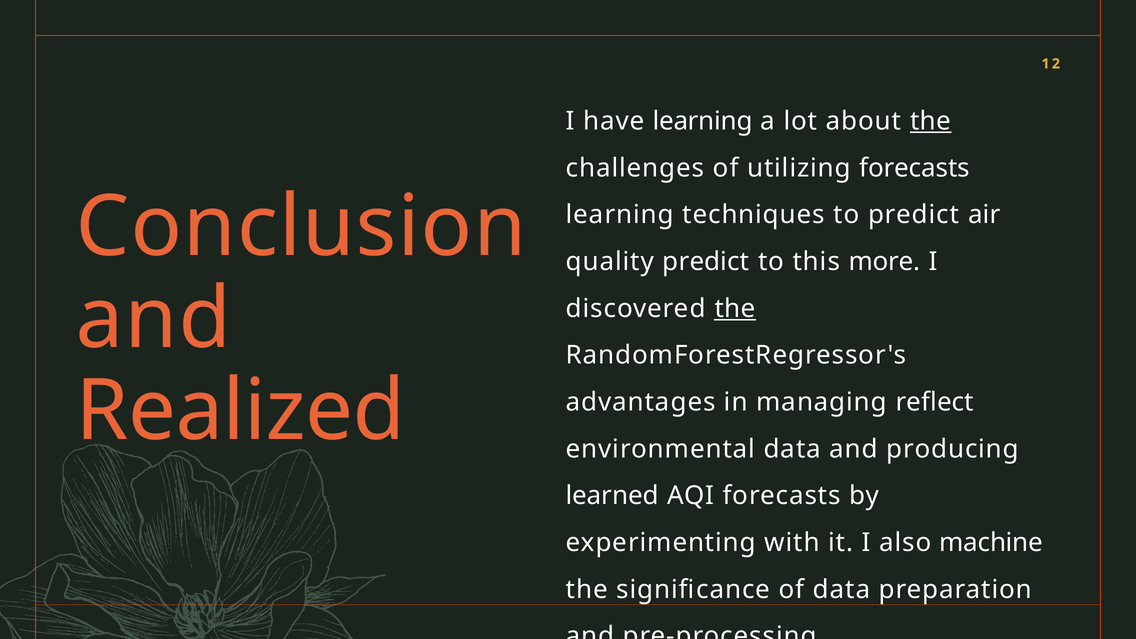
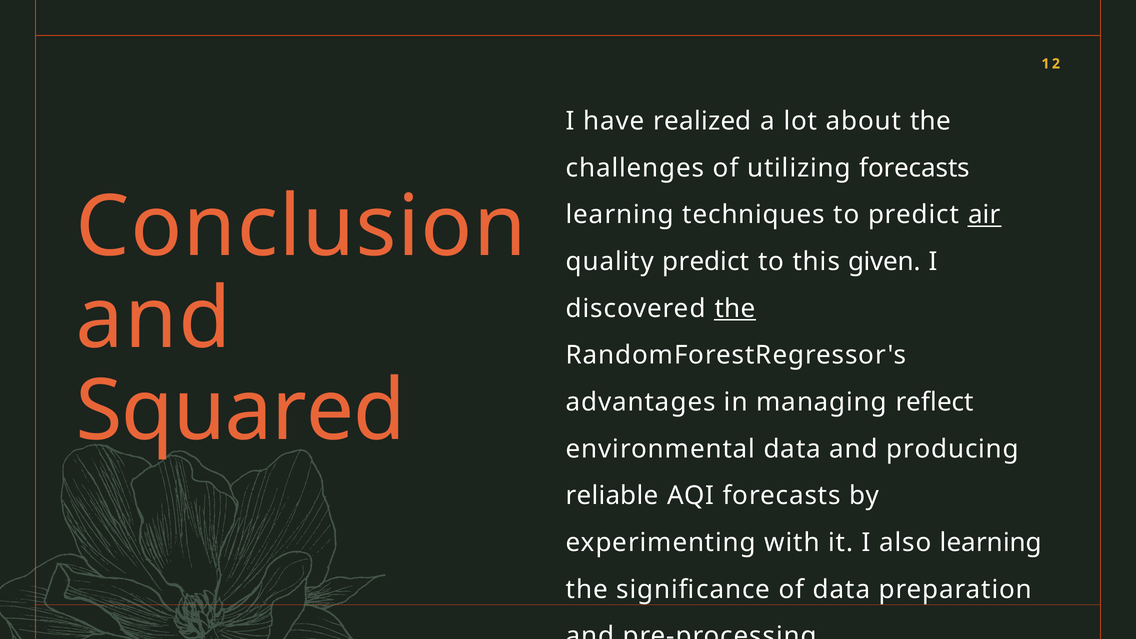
have learning: learning -> realized (702, 121)
the underline: present -> none (931, 121)
air underline: none -> present (984, 215)
more: more -> given (884, 262)
Realized: Realized -> Squared (241, 411)
learned: learned -> reliable (612, 496)
also machine: machine -> learning (991, 543)
